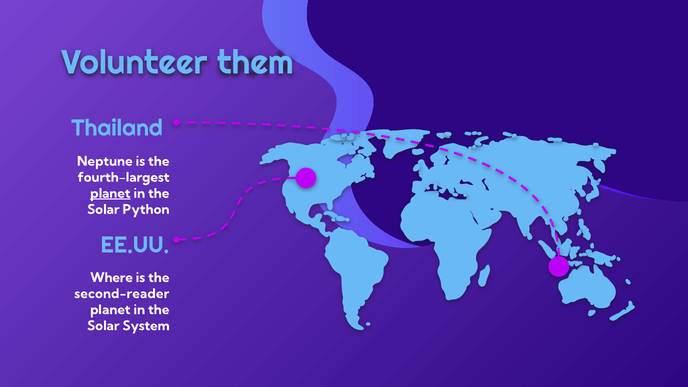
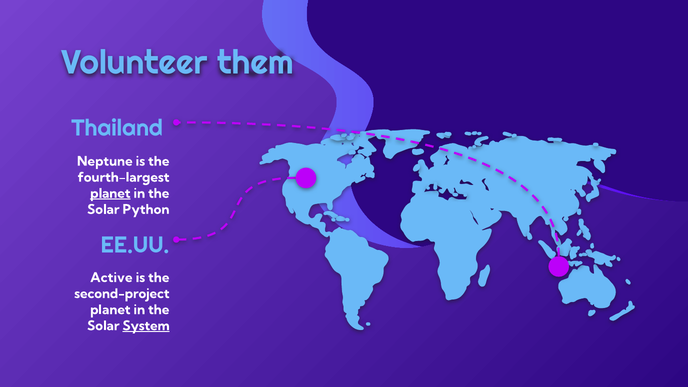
Where: Where -> Active (111, 278)
second-reader: second-reader -> second-project (122, 294)
System underline: none -> present (146, 326)
